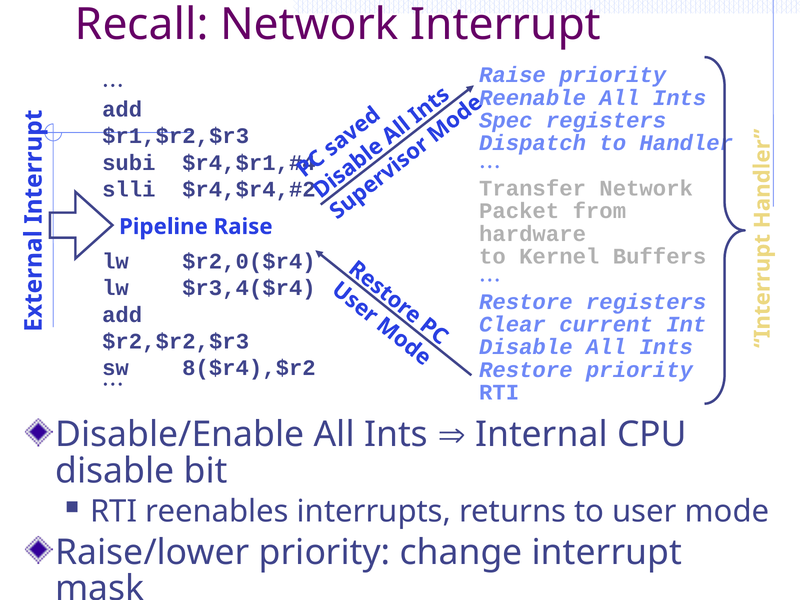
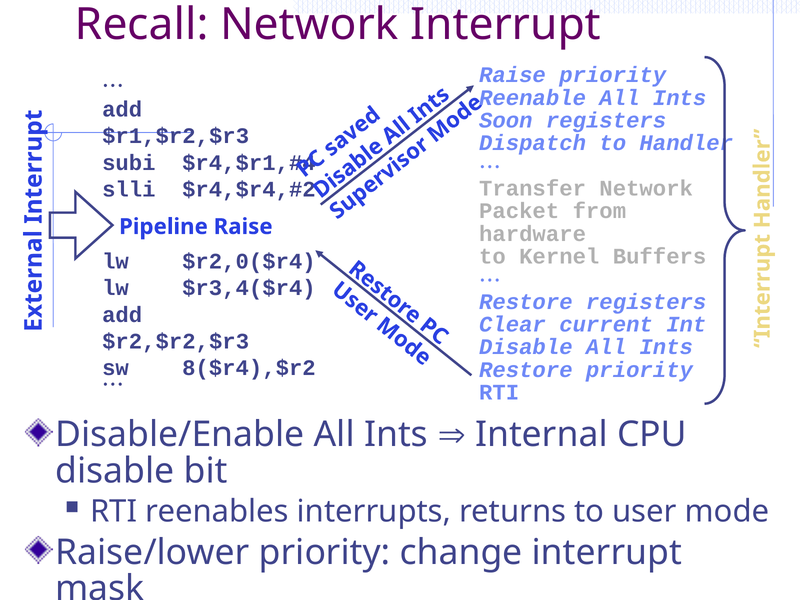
Spec: Spec -> Soon (506, 120)
